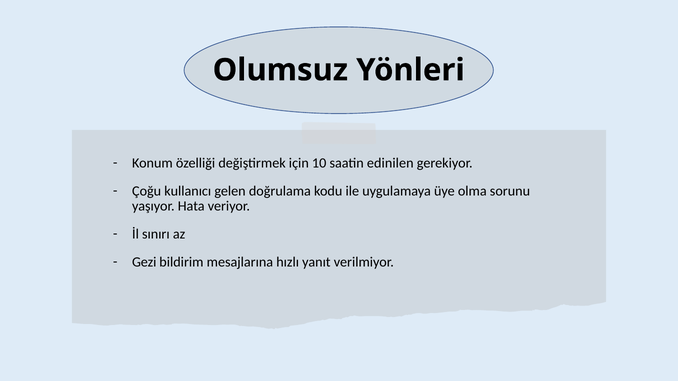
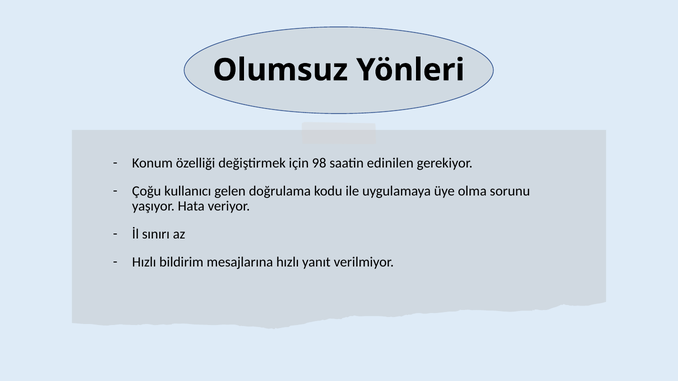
10: 10 -> 98 (319, 163)
Gezi: Gezi -> Hızlı (144, 262)
